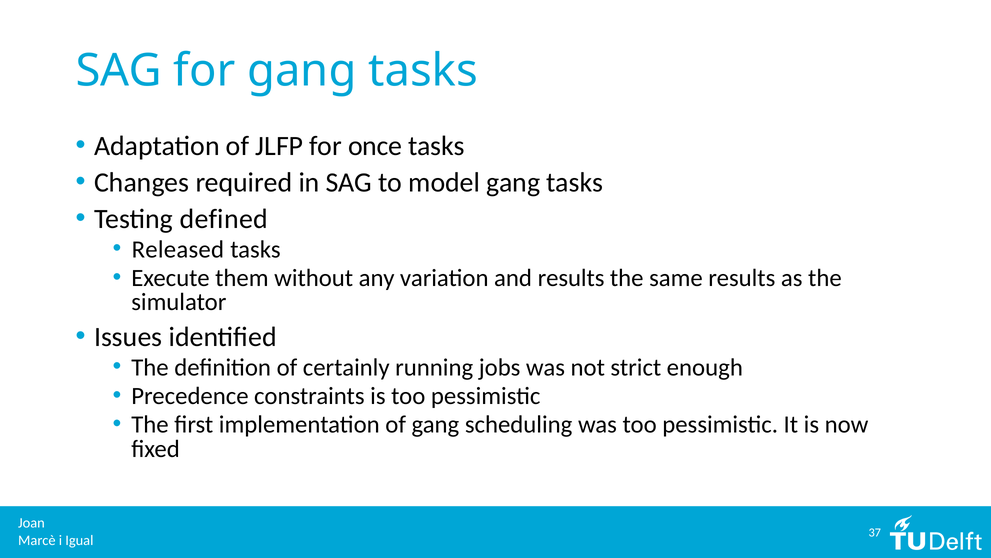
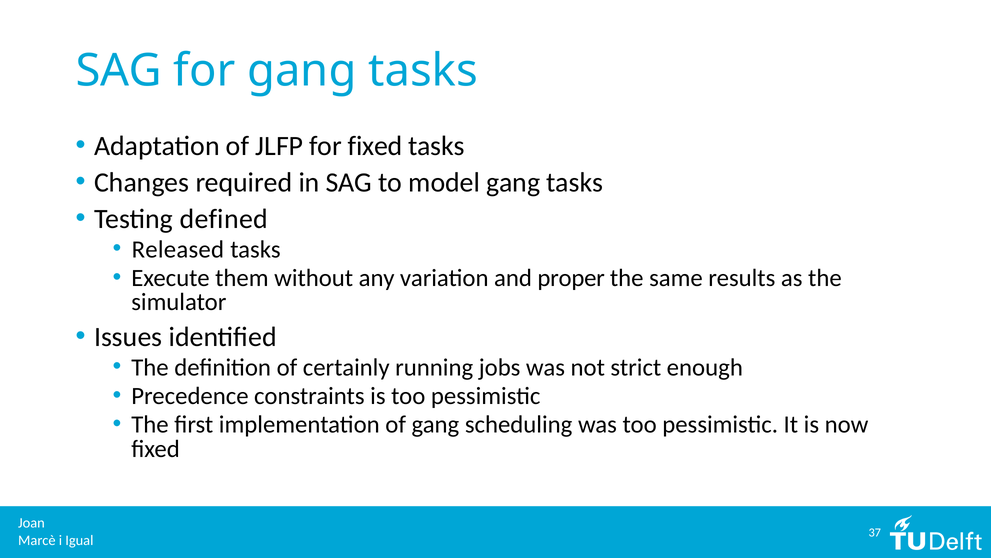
for once: once -> fixed (375, 146)
and results: results -> proper (571, 278)
